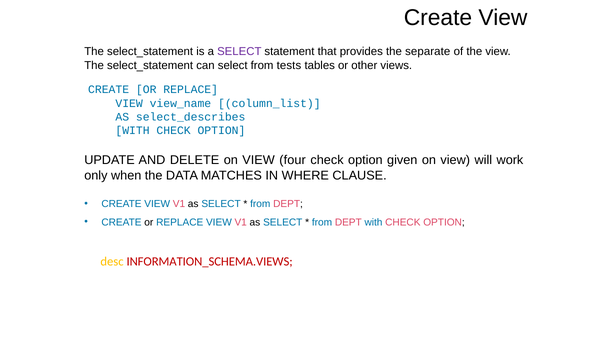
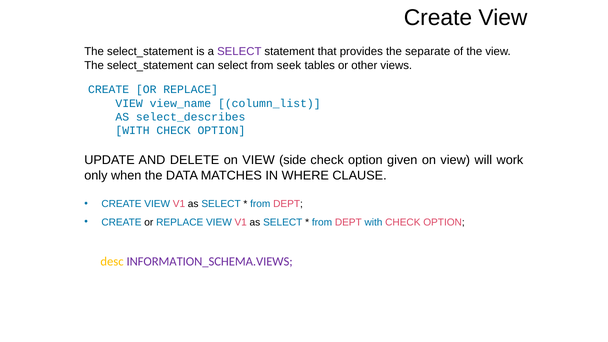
tests: tests -> seek (289, 65)
four: four -> side (293, 160)
INFORMATION_SCHEMA.VIEWS colour: red -> purple (210, 262)
